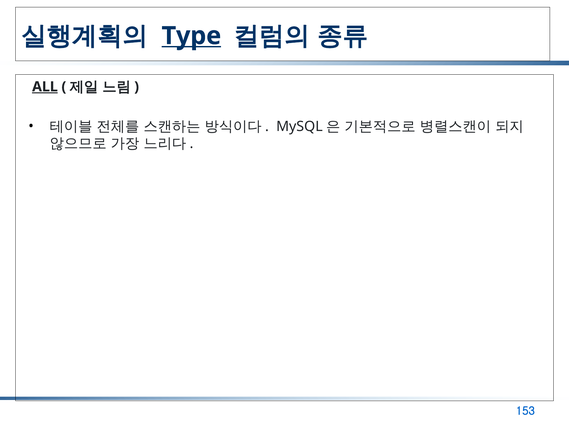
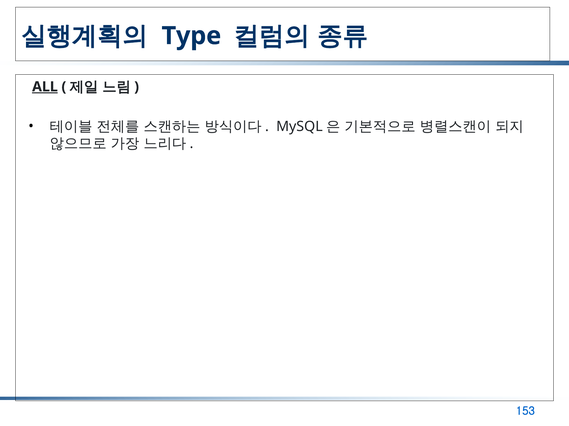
Type underline: present -> none (191, 36)
